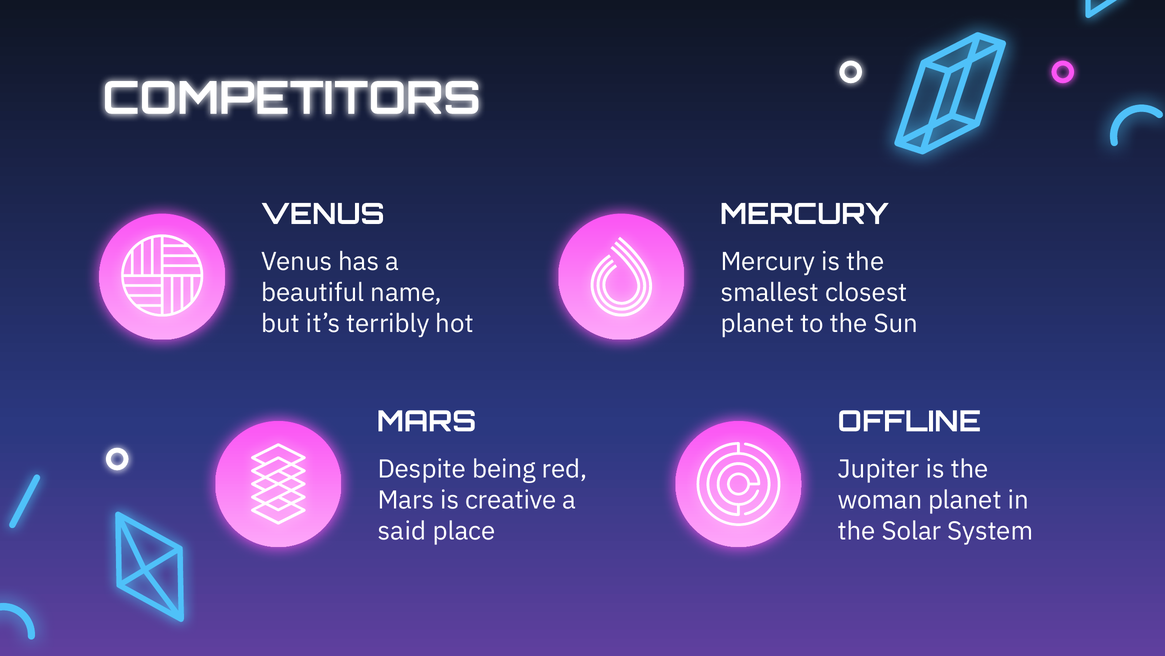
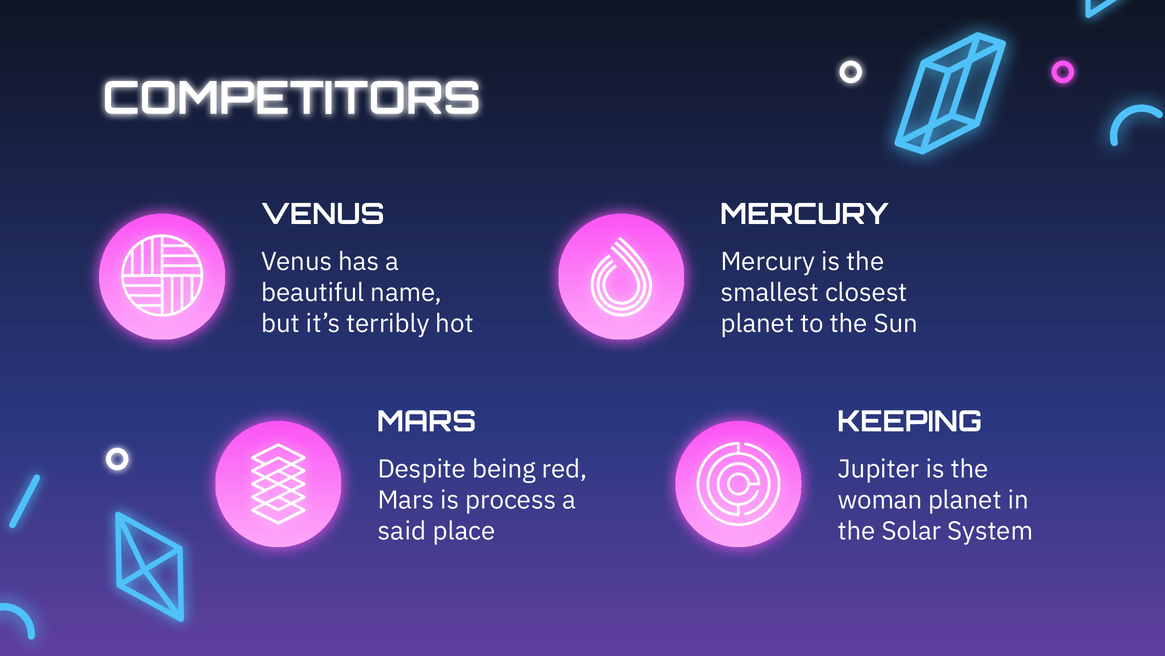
OFFLINE: OFFLINE -> KEEPING (910, 421)
creative: creative -> process (511, 500)
